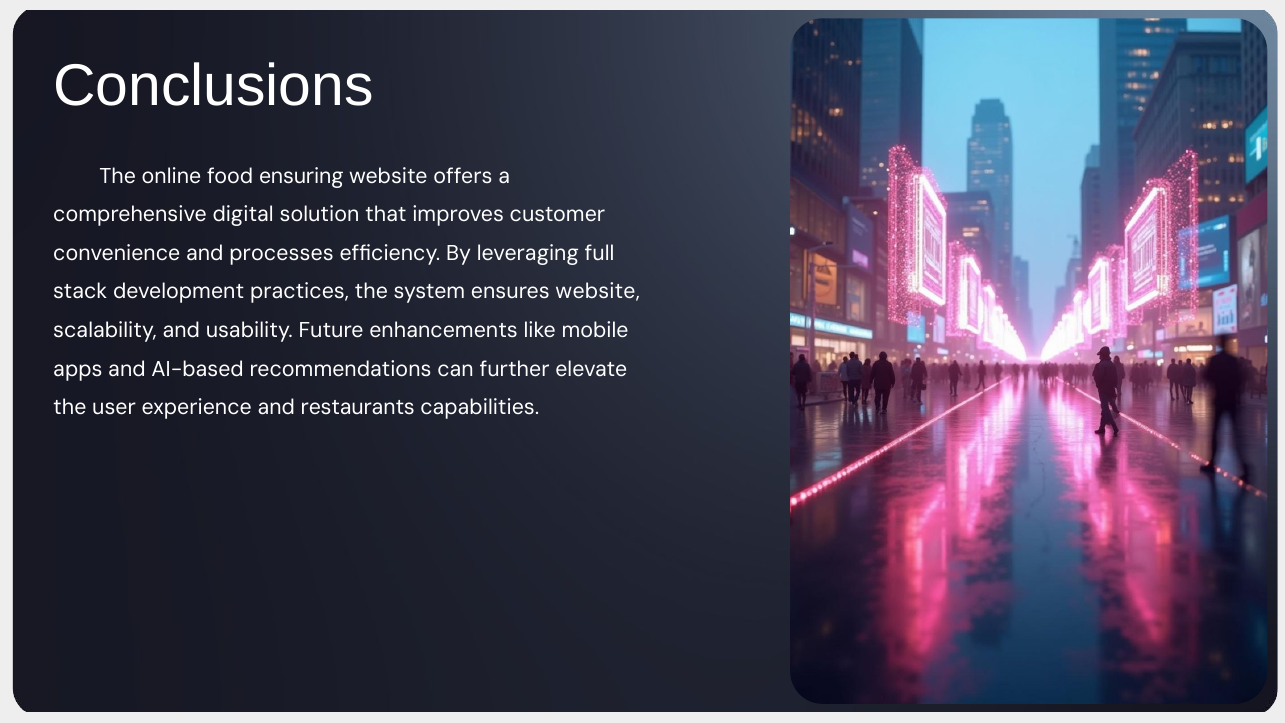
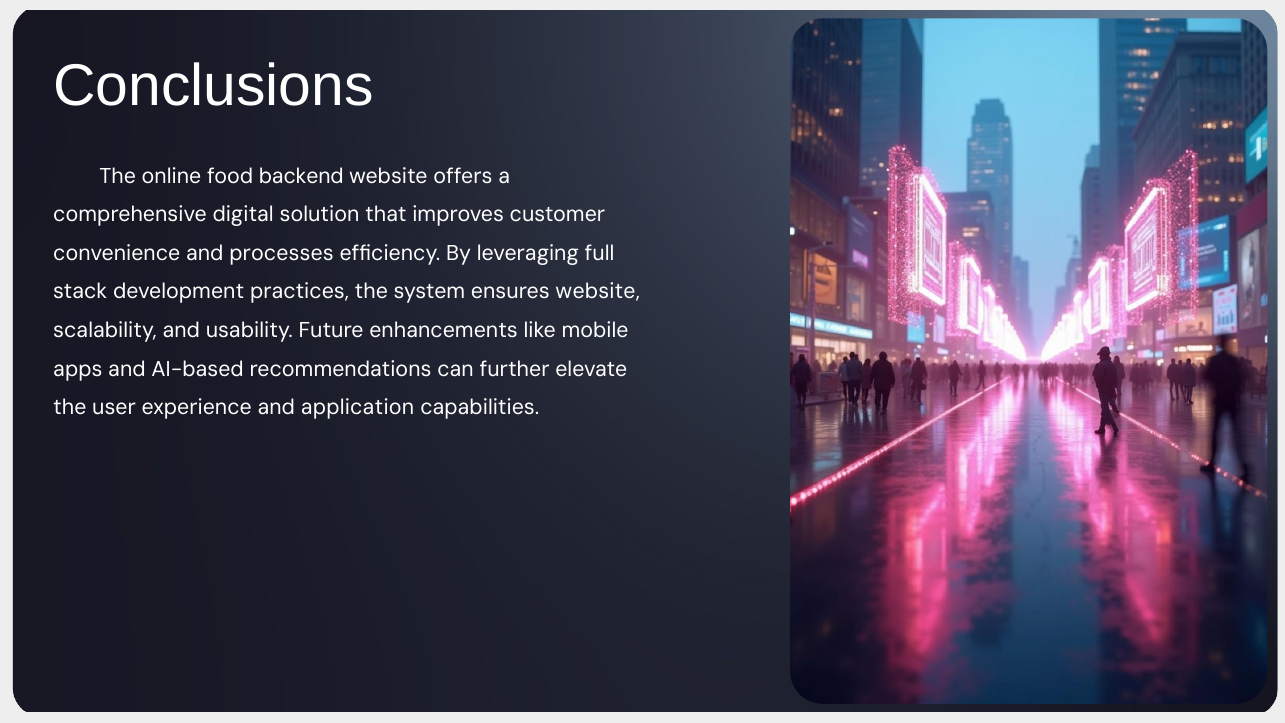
ensuring: ensuring -> backend (301, 176)
restaurants: restaurants -> application (358, 407)
